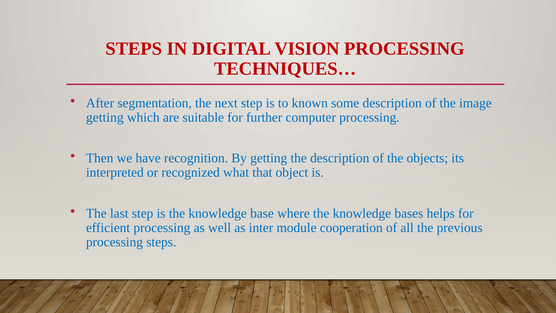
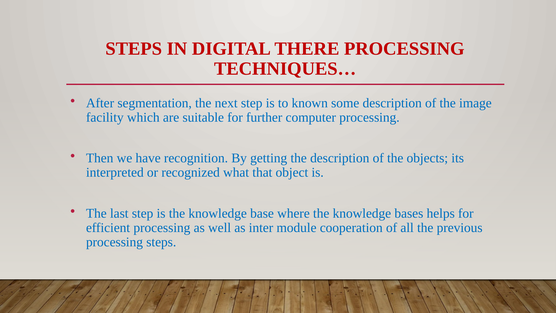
VISION: VISION -> THERE (307, 49)
getting: getting -> facility (105, 117)
